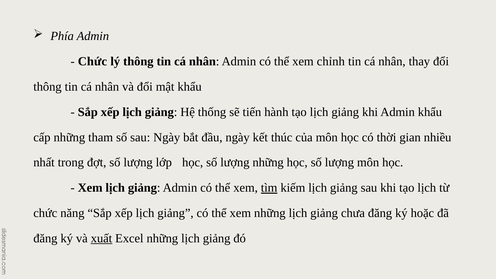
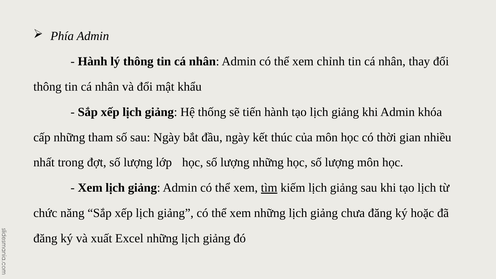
Chức: Chức -> Hành (93, 61)
Admin khẩu: khẩu -> khóa (430, 112)
xuất underline: present -> none (102, 238)
